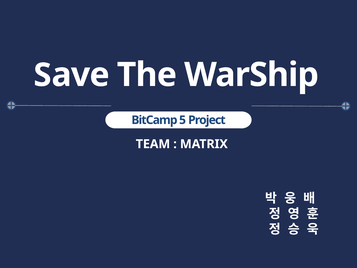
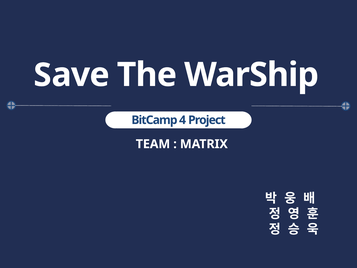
5: 5 -> 4 (183, 120)
